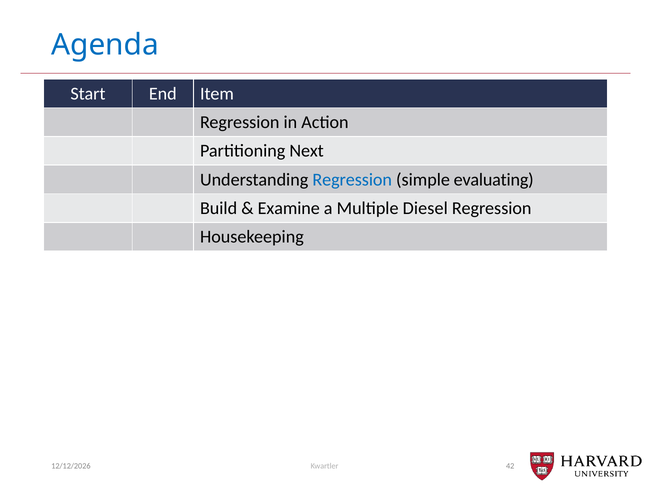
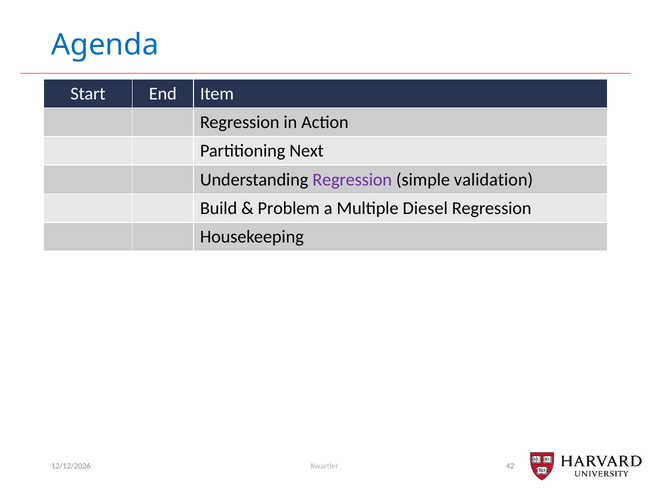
Regression colour: blue -> purple (352, 180)
evaluating: evaluating -> validation (494, 180)
Examine: Examine -> Problem (289, 208)
